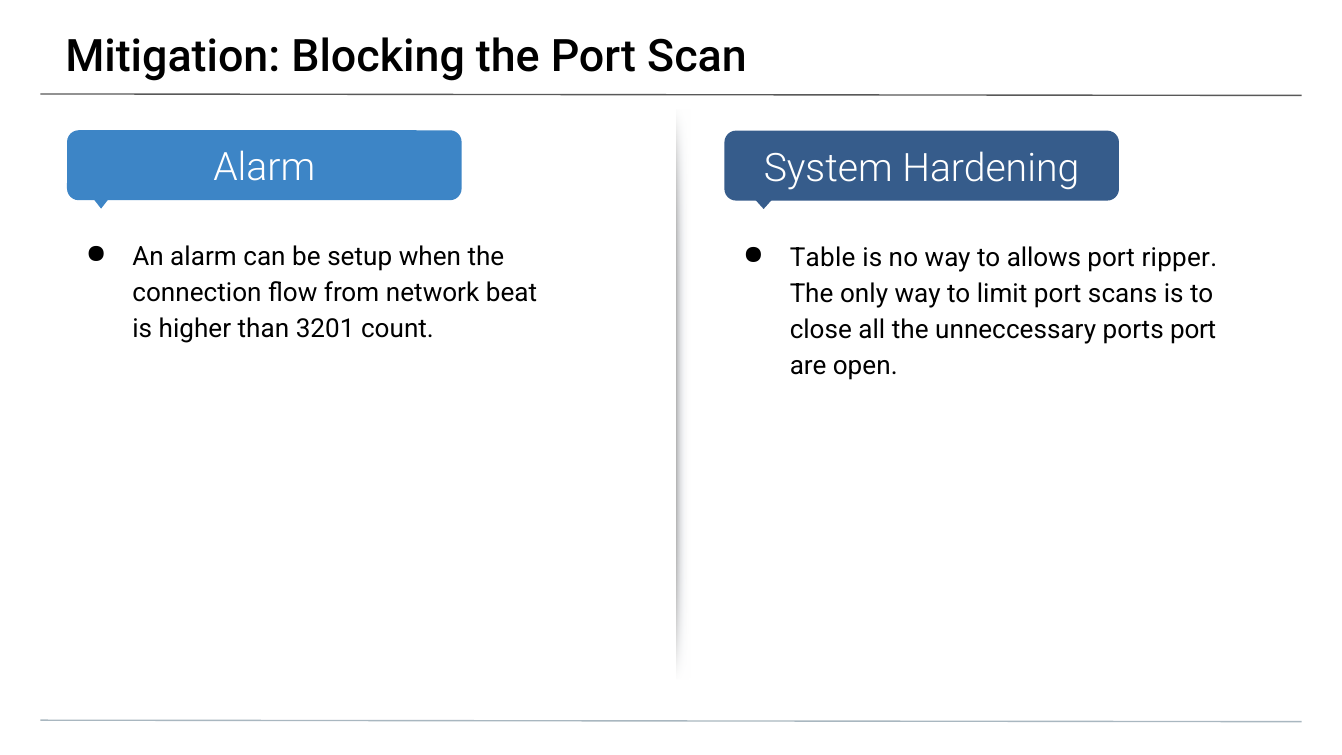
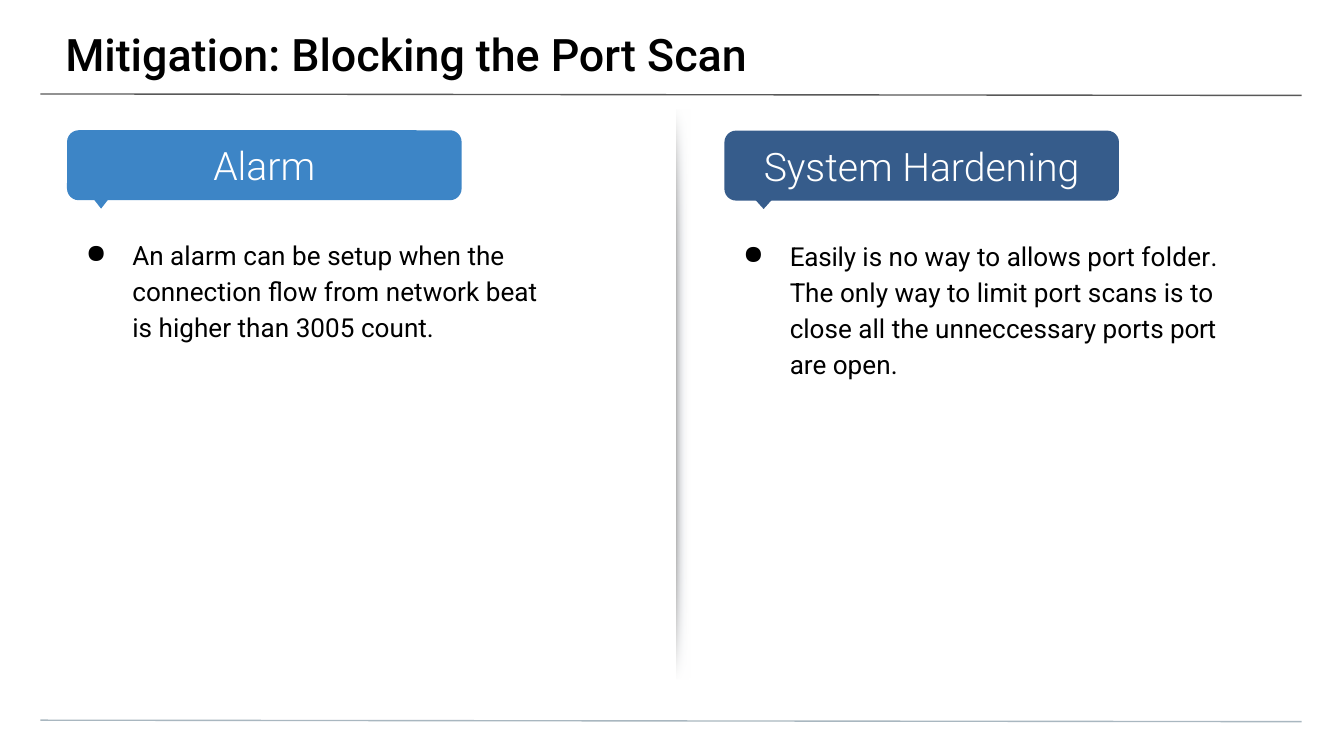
Table: Table -> Easily (823, 258)
ripper: ripper -> folder (1179, 258)
3201: 3201 -> 3005 (325, 329)
